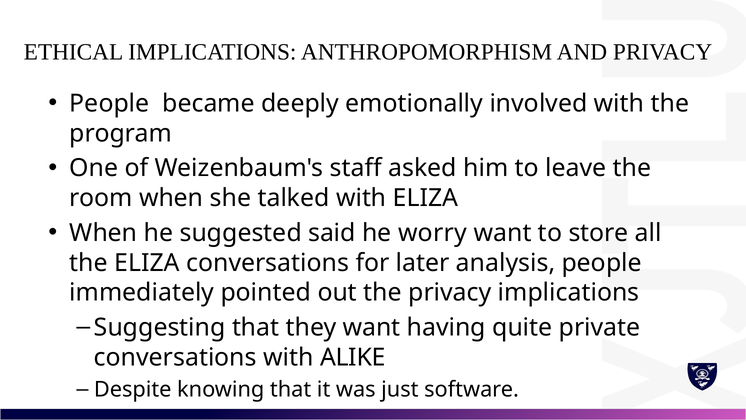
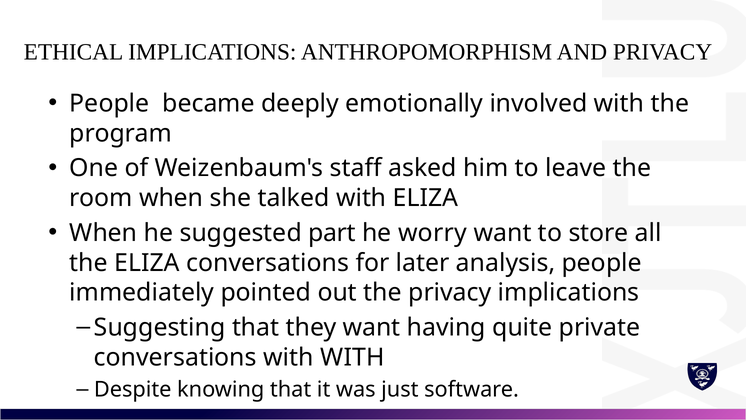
said: said -> part (332, 233)
with ALIKE: ALIKE -> WITH (353, 357)
